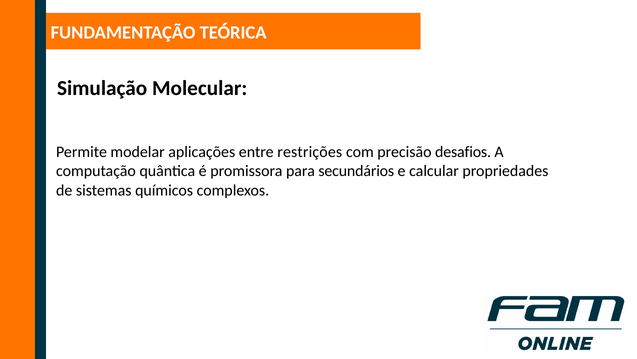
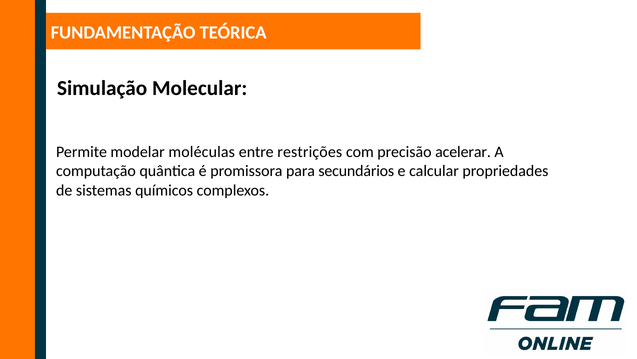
aplicações: aplicações -> moléculas (202, 152)
desafios: desafios -> acelerar (463, 152)
